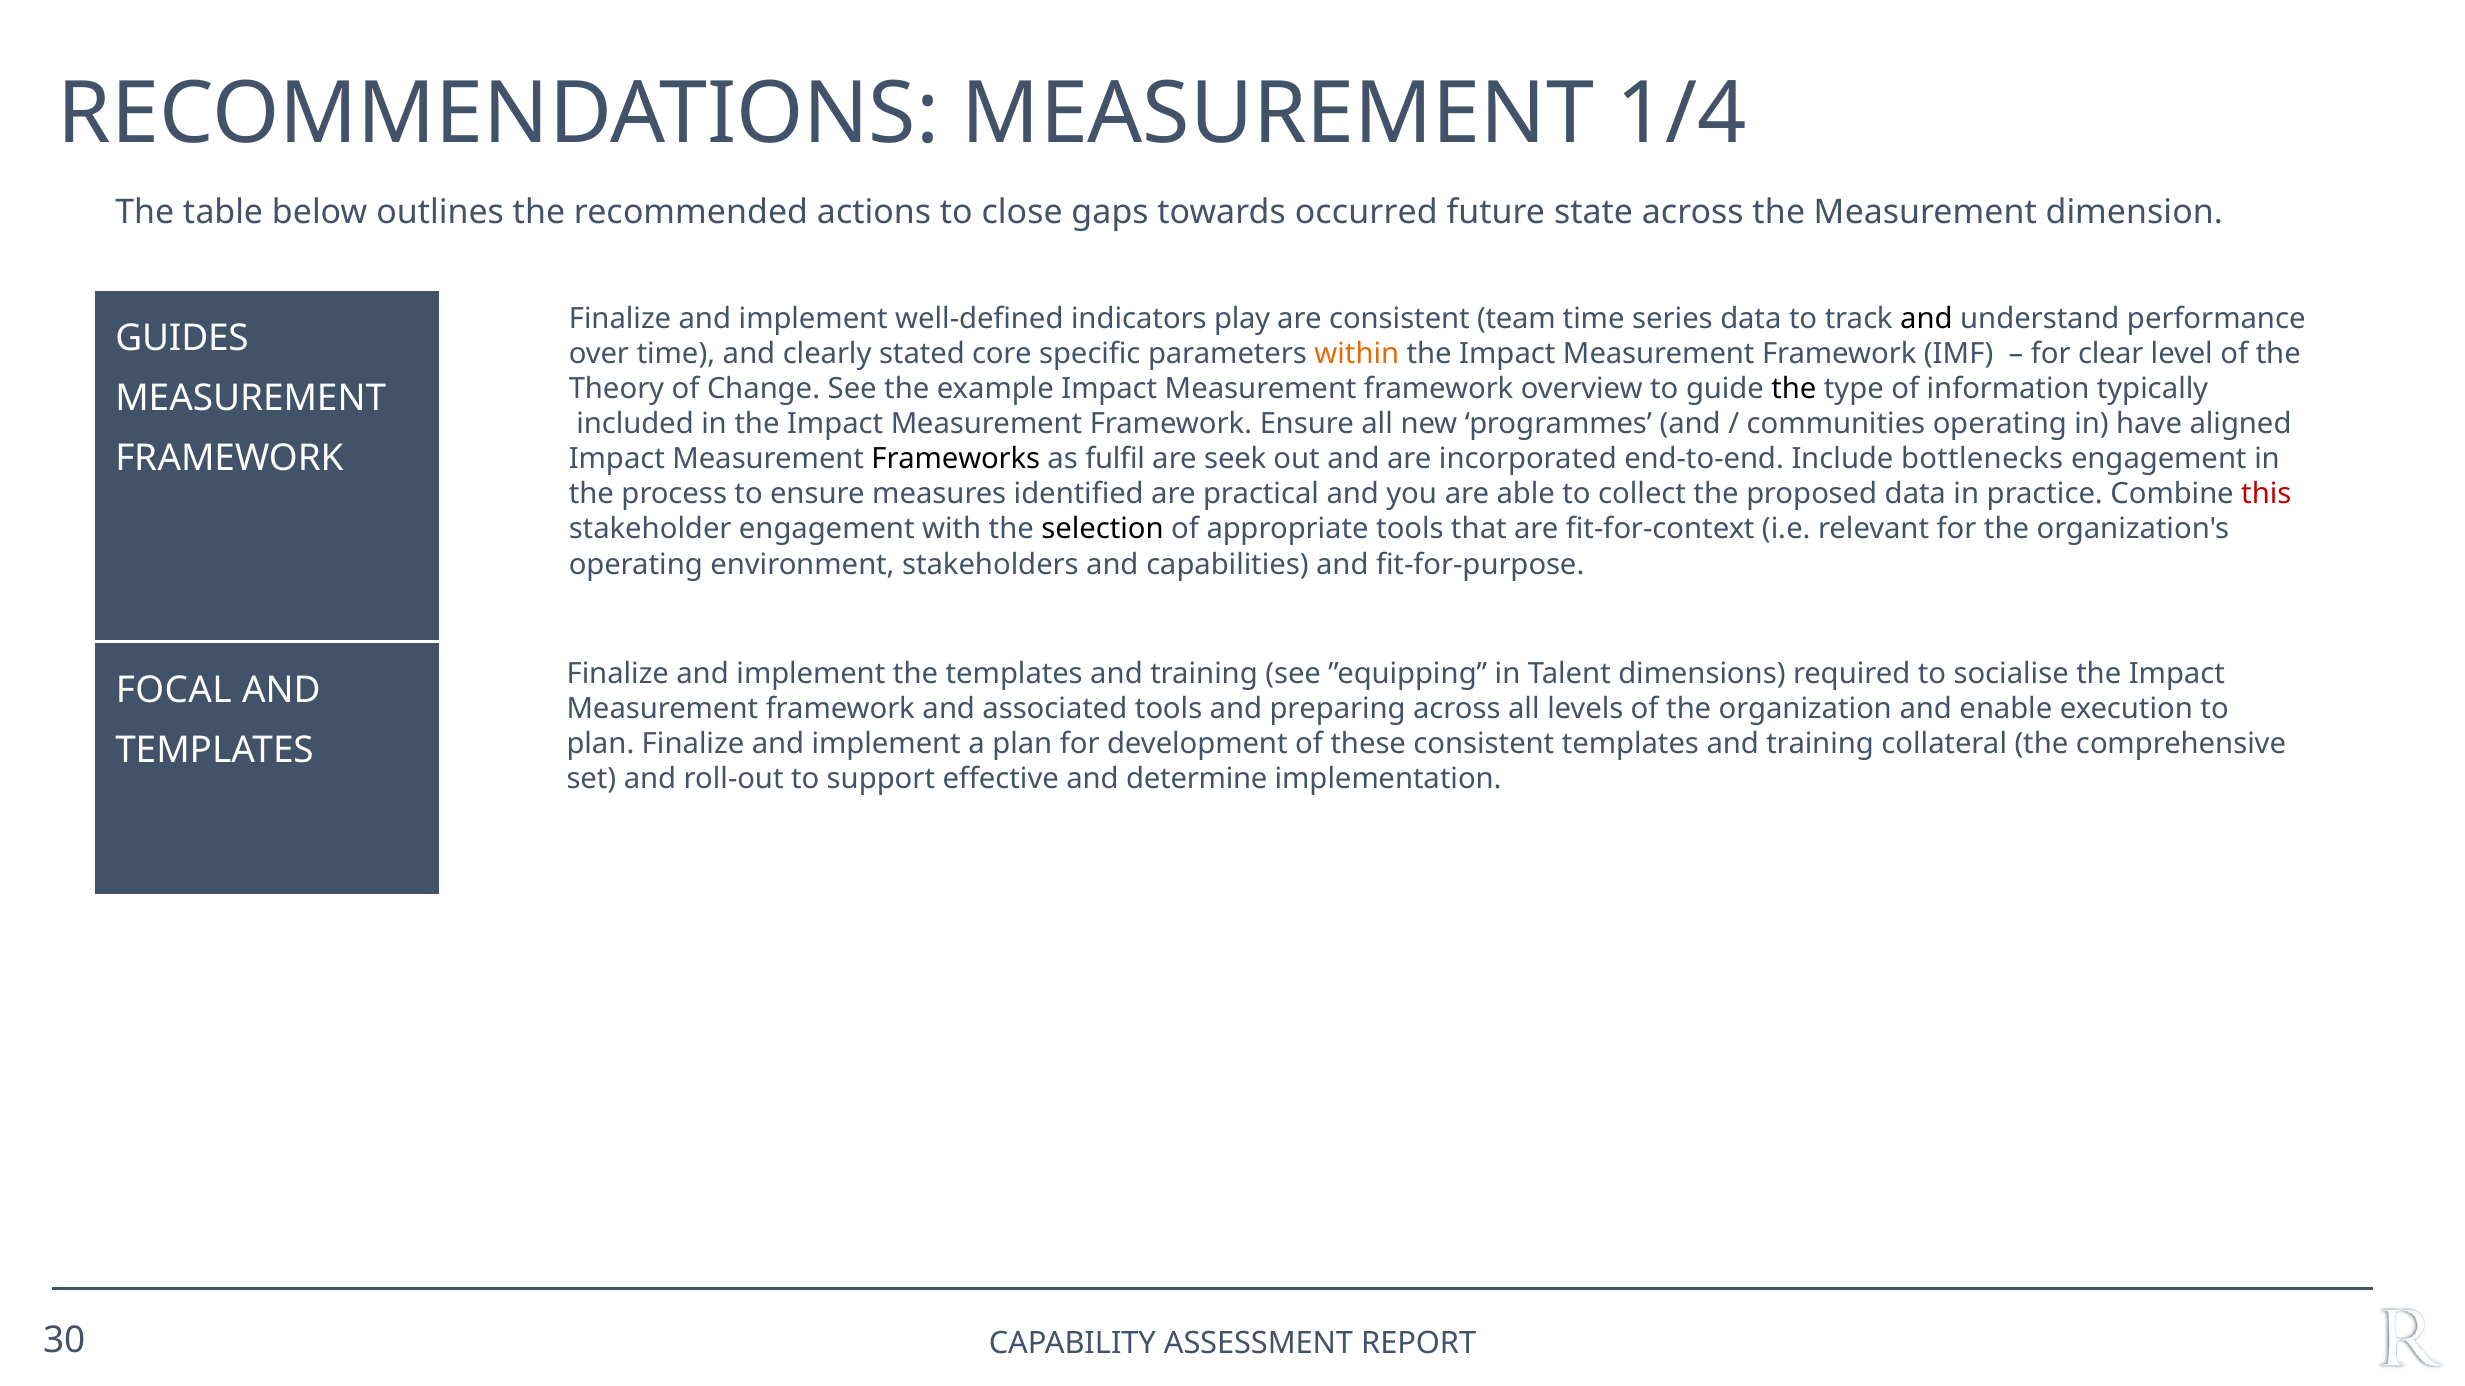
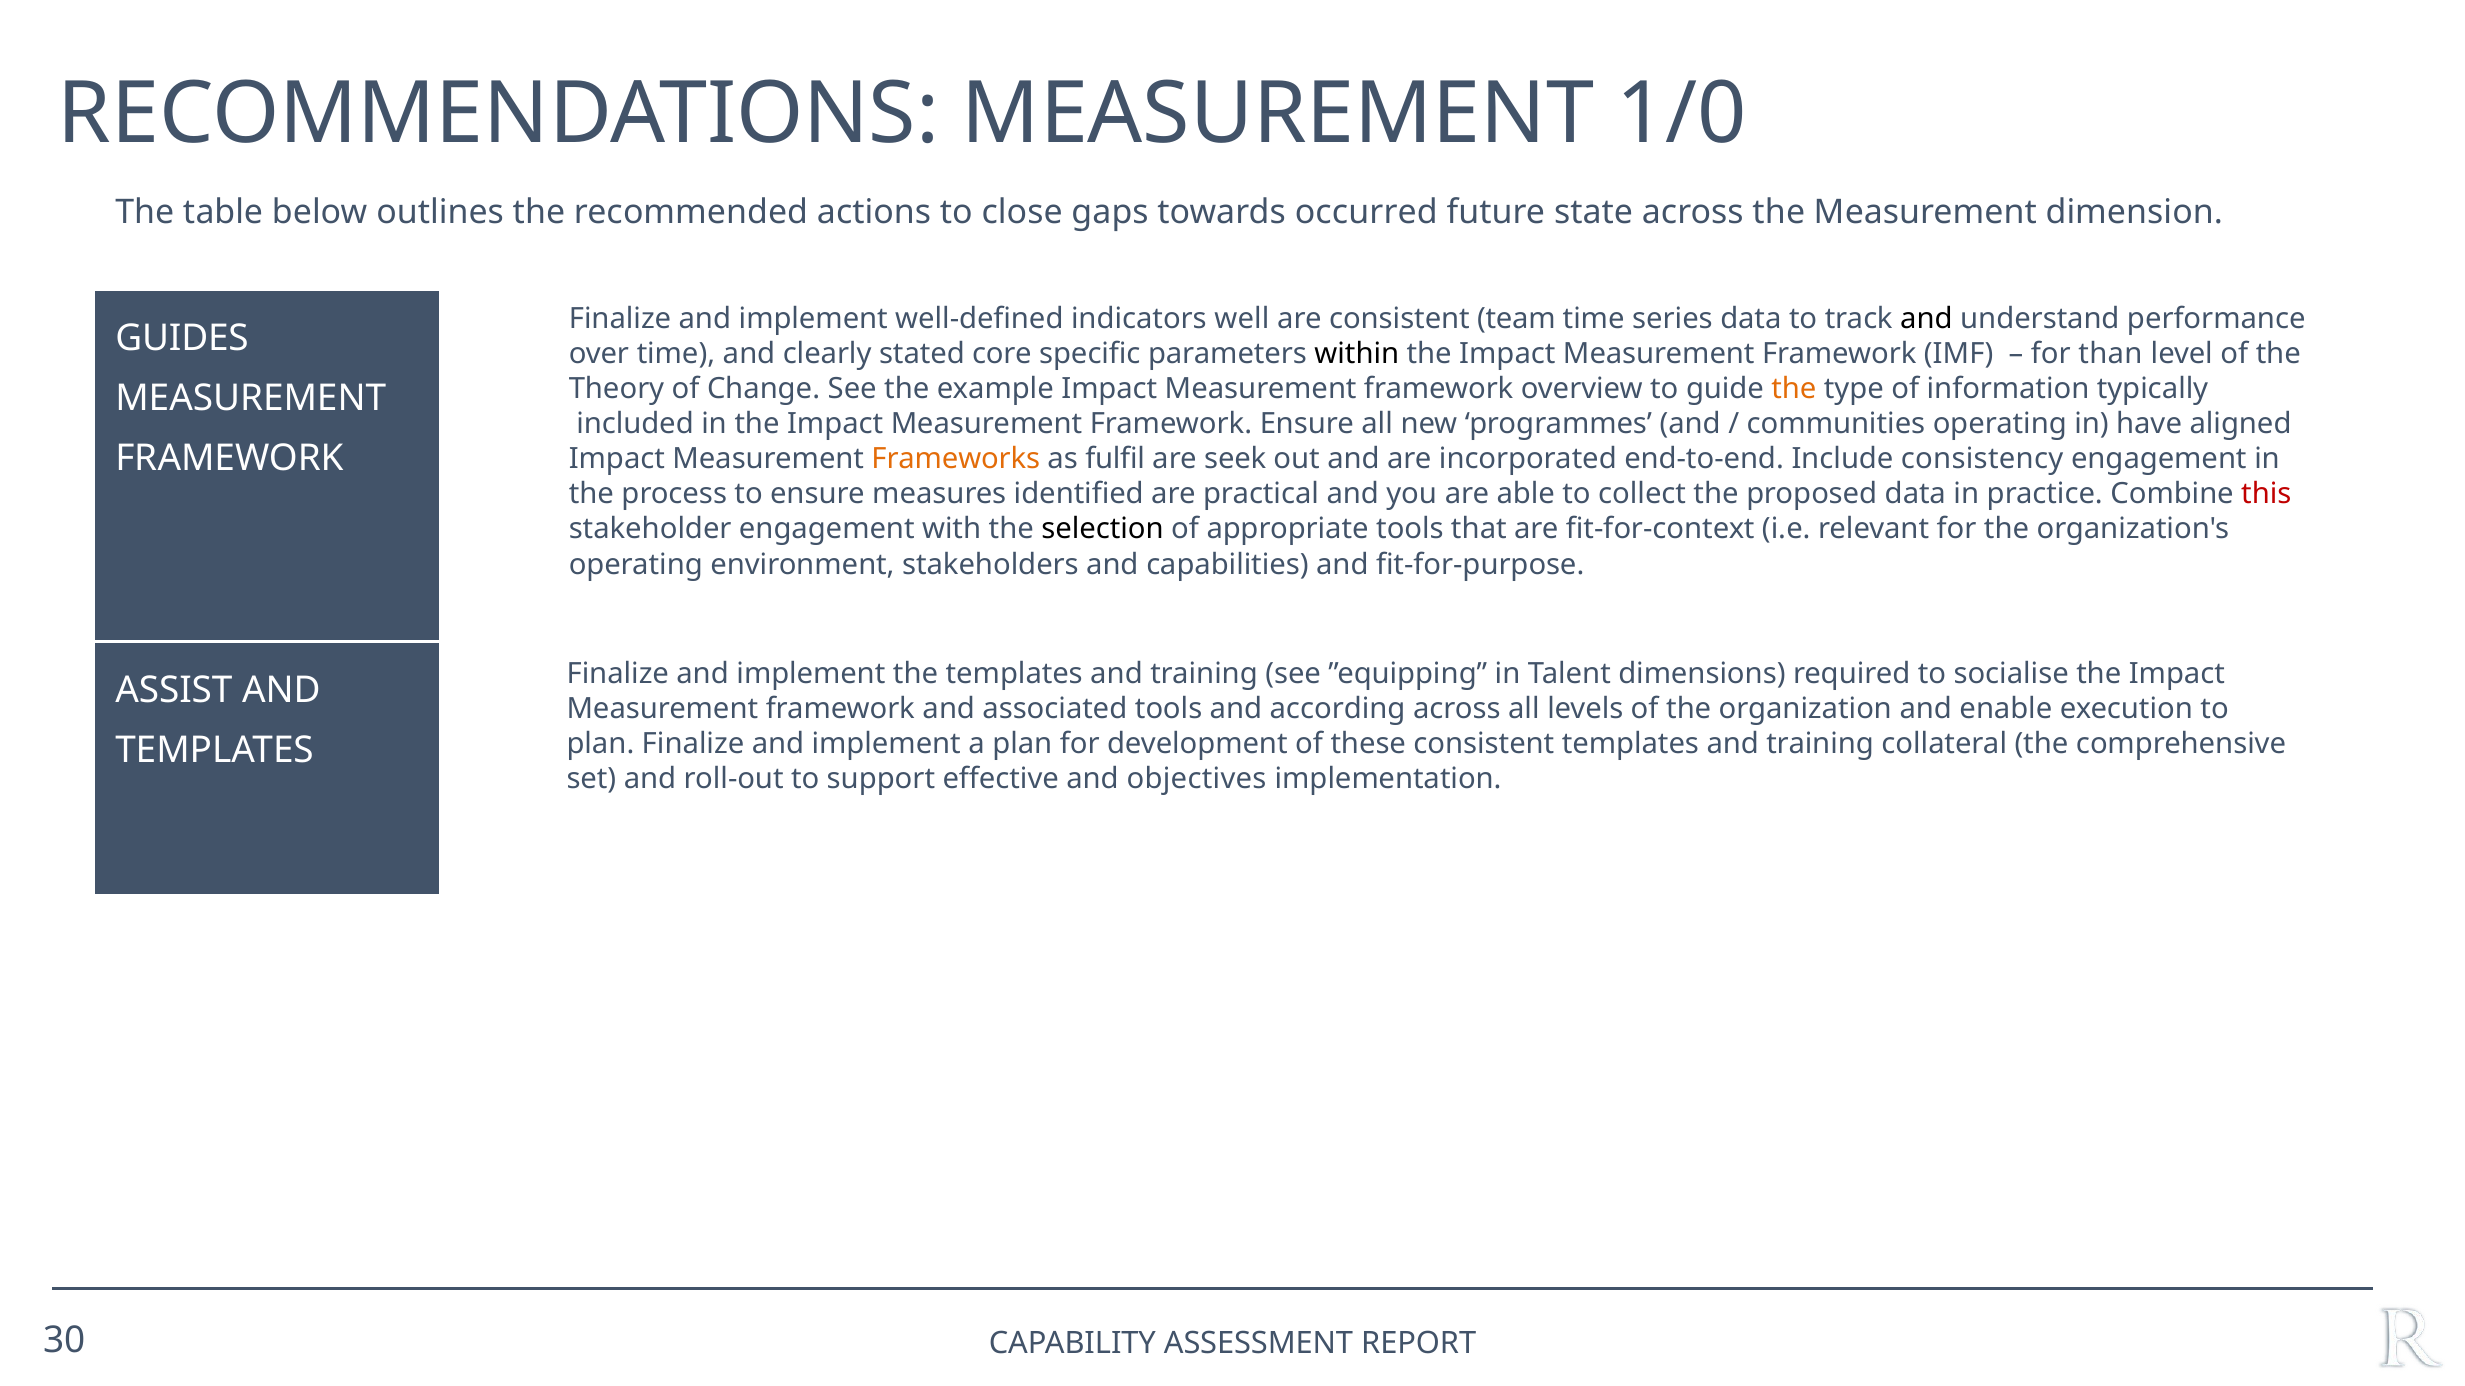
1/4: 1/4 -> 1/0 (1682, 114)
play: play -> well (1242, 319)
within colour: orange -> black (1357, 354)
clear: clear -> than (2110, 354)
the colour: black -> orange (1794, 389)
Frameworks colour: black -> orange (956, 459)
bottlenecks: bottlenecks -> consistency (1982, 459)
FOCAL: FOCAL -> ASSIST (174, 690)
preparing: preparing -> according (1338, 709)
determine: determine -> objectives (1197, 779)
